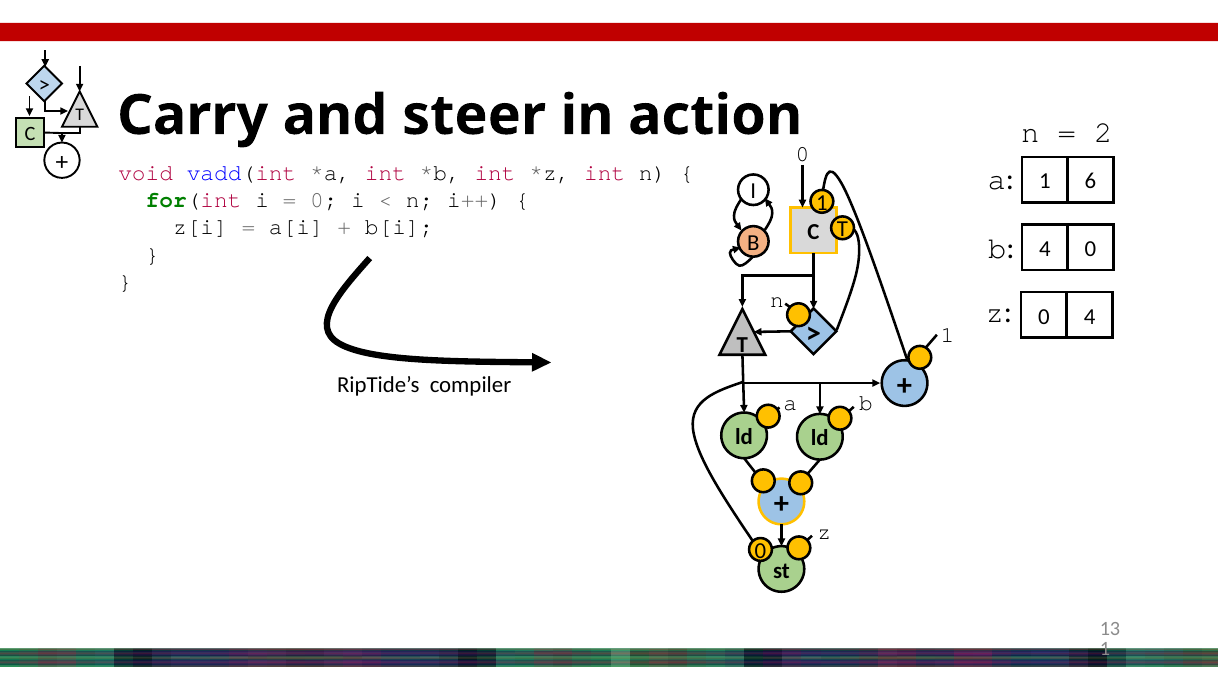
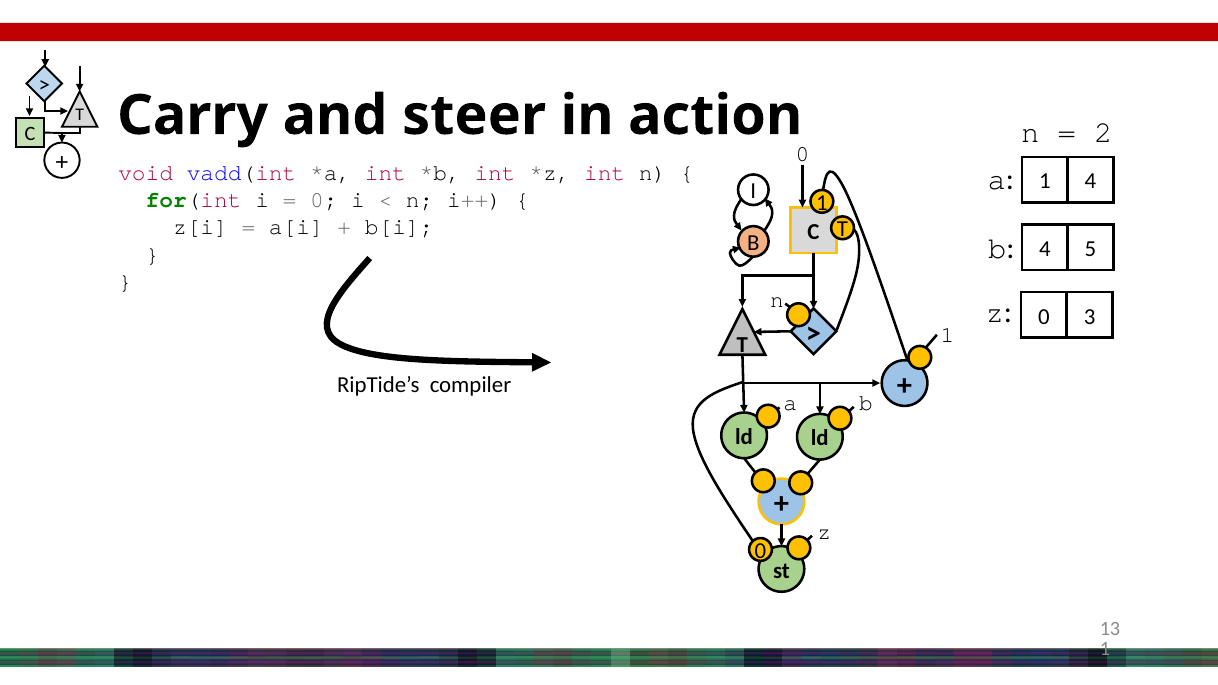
1 6: 6 -> 4 (1090, 181)
4 0: 0 -> 5 (1090, 249)
0 4: 4 -> 3 (1090, 317)
